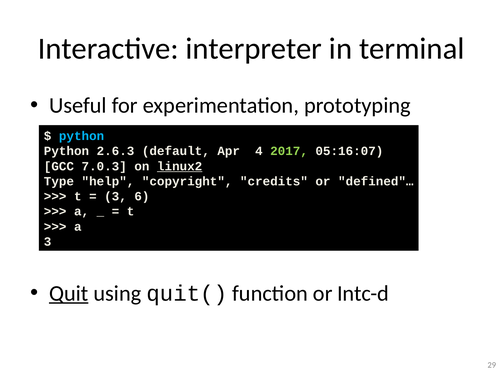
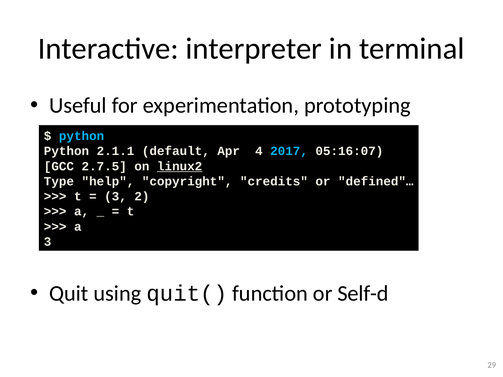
2.6.3: 2.6.3 -> 2.1.1 (116, 151)
2017 colour: light green -> light blue (289, 151)
7.0.3: 7.0.3 -> 2.7.5 (104, 166)
6: 6 -> 2 (142, 196)
Quit underline: present -> none (69, 294)
Intc-d: Intc-d -> Self-d (363, 294)
